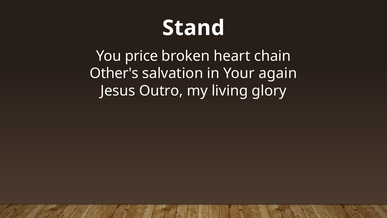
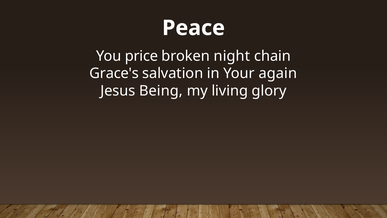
Stand: Stand -> Peace (194, 28)
heart: heart -> night (232, 56)
Other's: Other's -> Grace's (114, 73)
Outro: Outro -> Being (161, 91)
